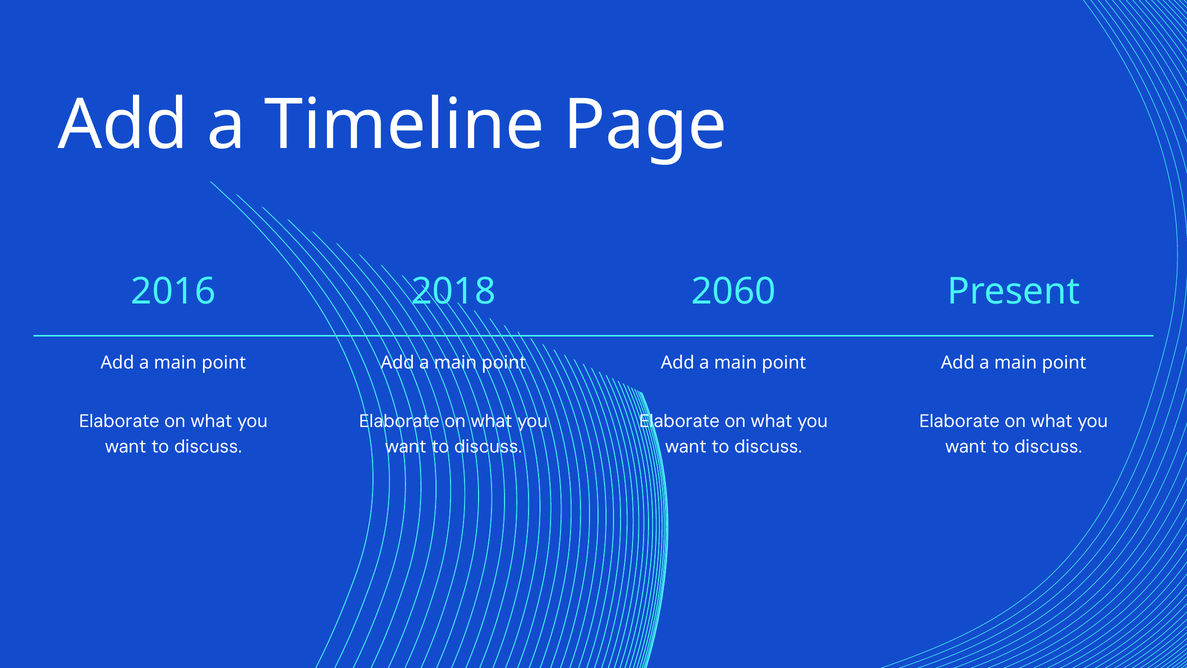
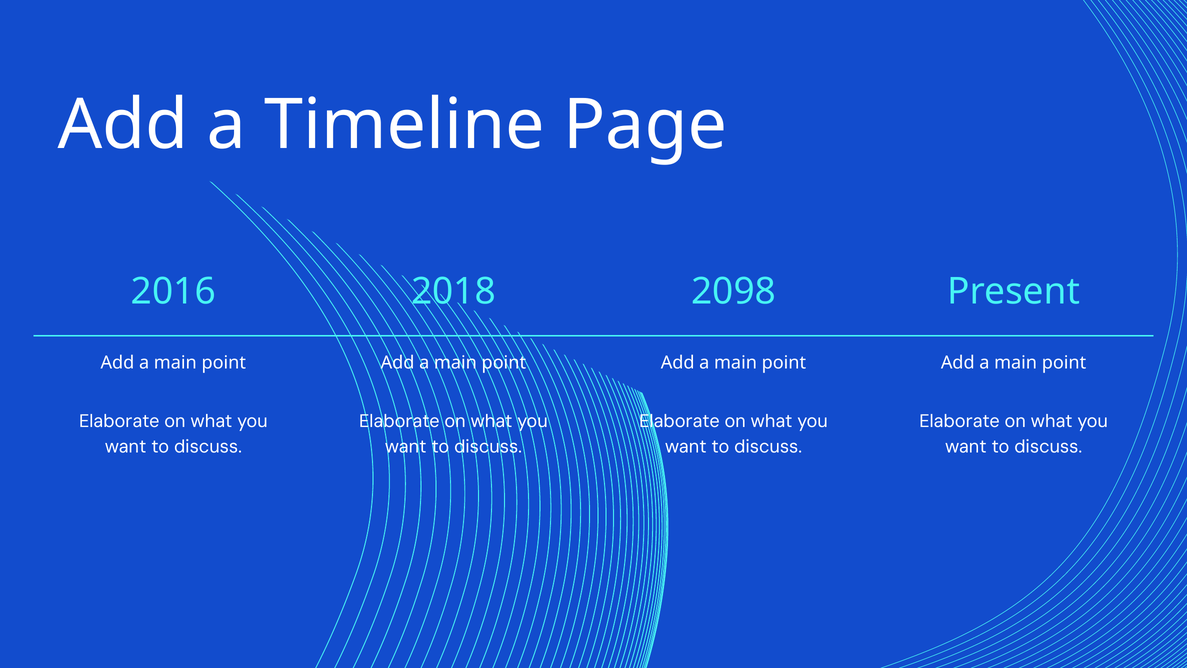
2060: 2060 -> 2098 (734, 291)
